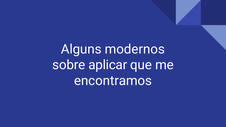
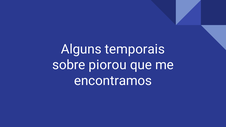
modernos: modernos -> temporais (135, 49)
aplicar: aplicar -> piorou (108, 65)
